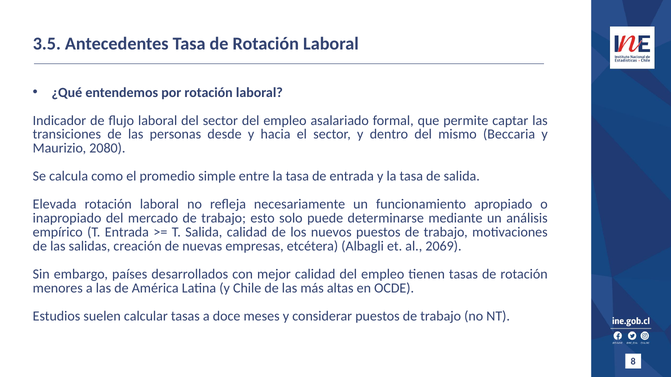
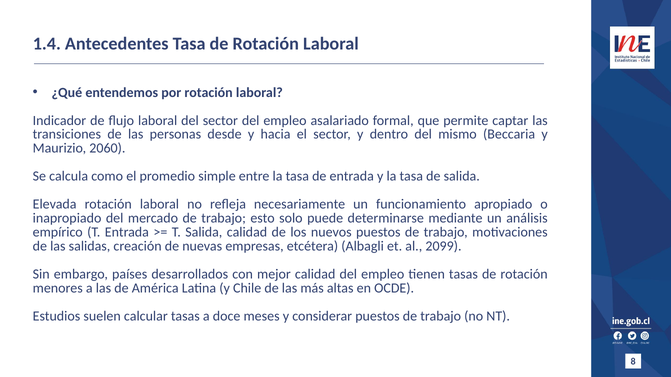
3.5: 3.5 -> 1.4 (47, 44)
2080: 2080 -> 2060 (107, 149)
2069: 2069 -> 2099 (443, 246)
